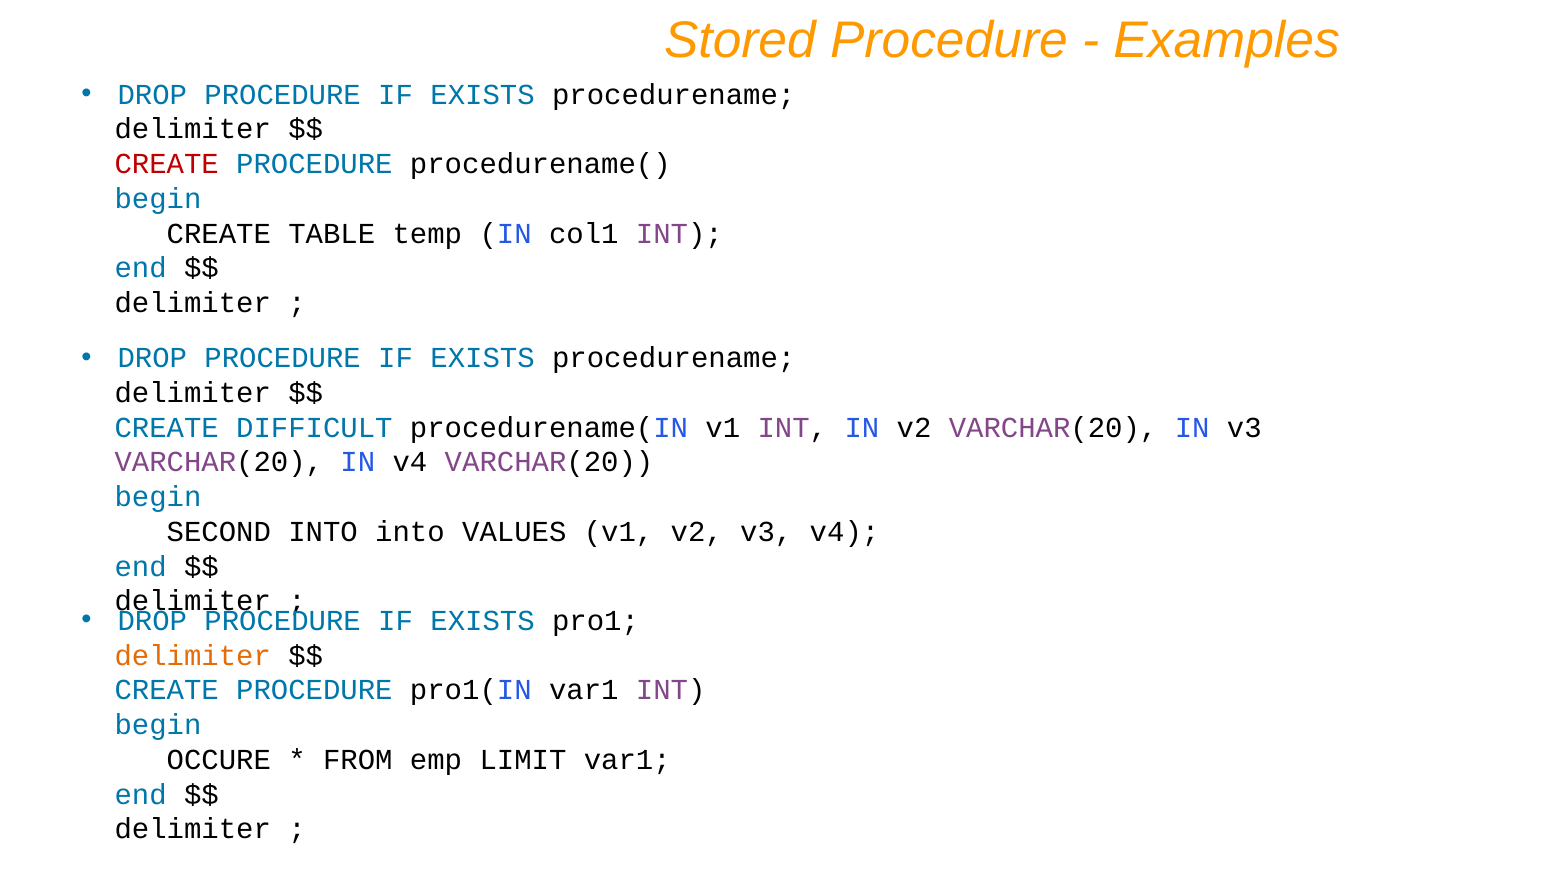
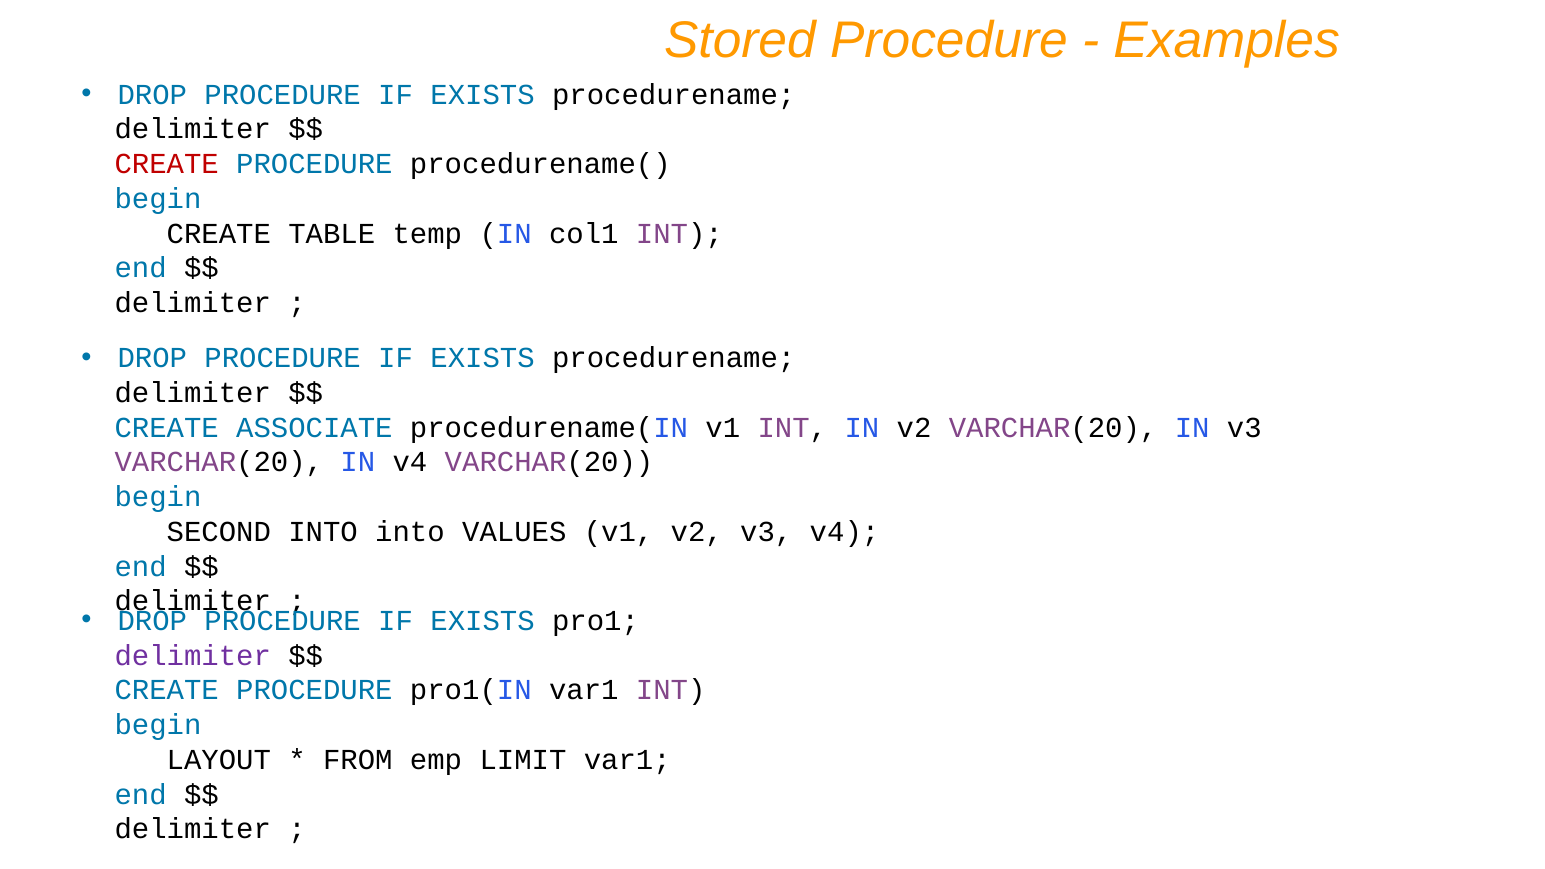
DIFFICULT: DIFFICULT -> ASSOCIATE (314, 428)
delimiter colour: orange -> purple (193, 655)
OCCURE: OCCURE -> LAYOUT (219, 760)
